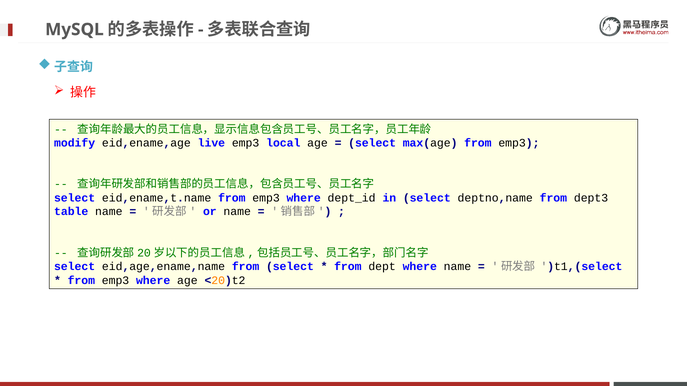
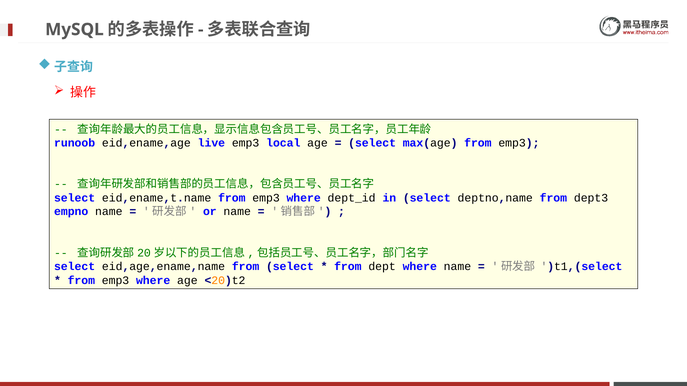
modify: modify -> runoob (75, 143)
table: table -> empno (71, 212)
